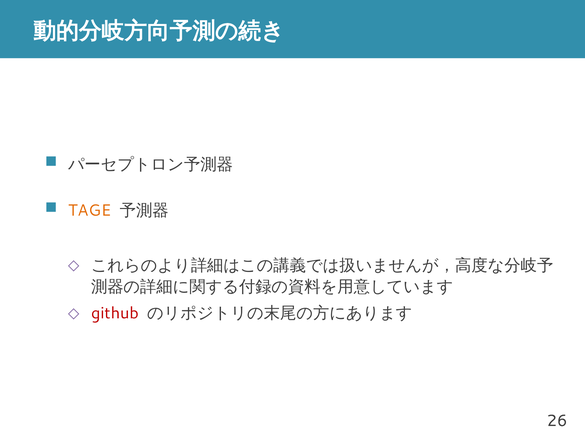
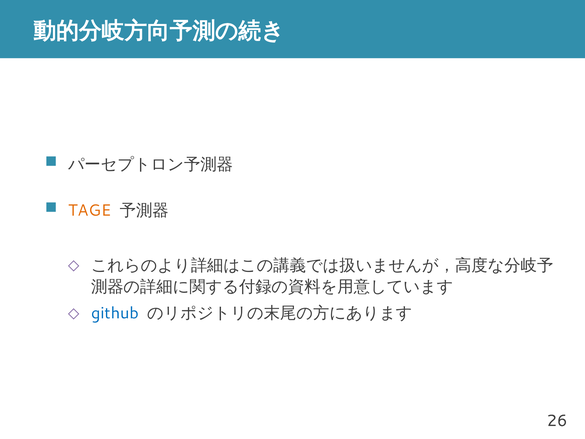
github colour: red -> blue (115, 313)
